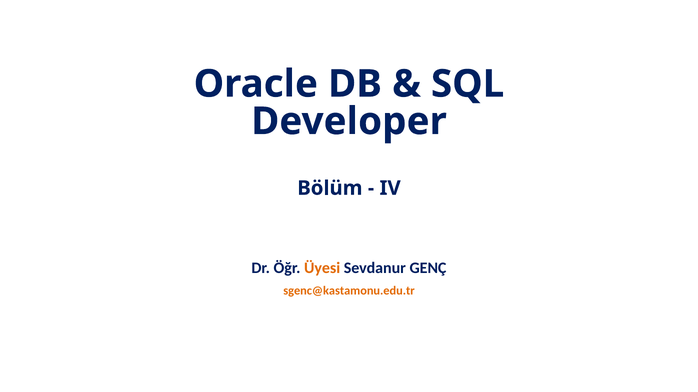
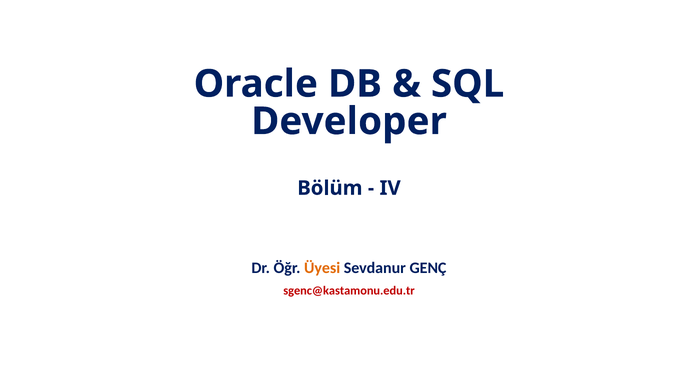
sgenc@kastamonu.edu.tr colour: orange -> red (349, 291)
